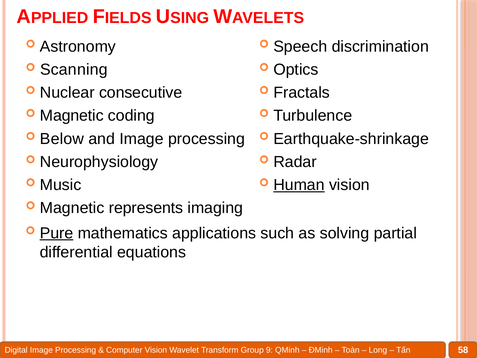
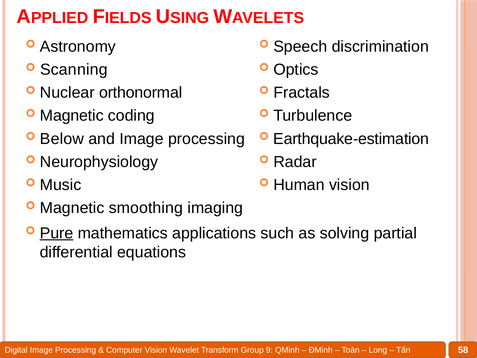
consecutive: consecutive -> orthonormal (141, 93)
Earthquake-shrinkage: Earthquake-shrinkage -> Earthquake-estimation (351, 139)
Human underline: present -> none (299, 185)
represents: represents -> smoothing (146, 208)
